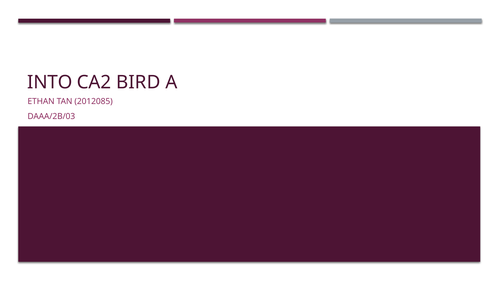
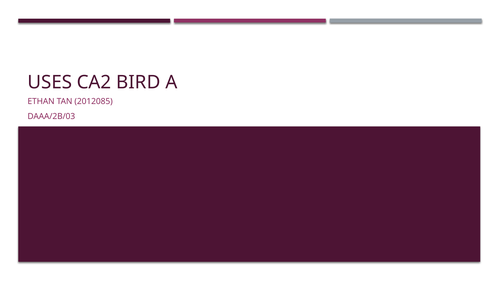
INTO: INTO -> USES (50, 82)
